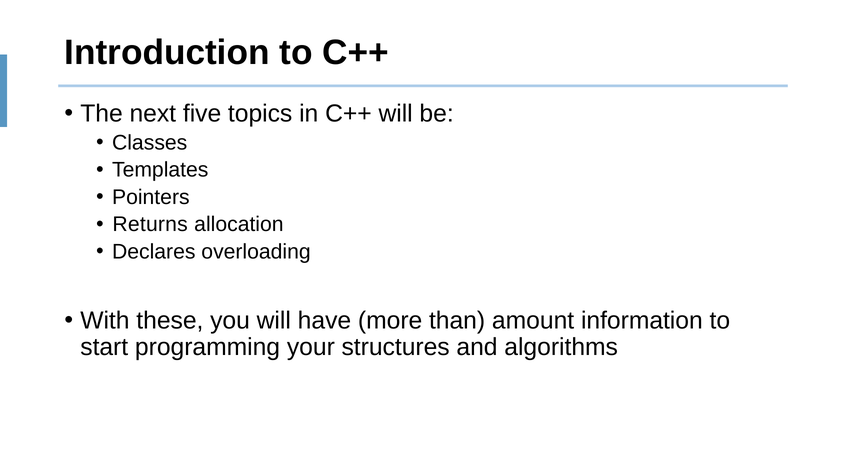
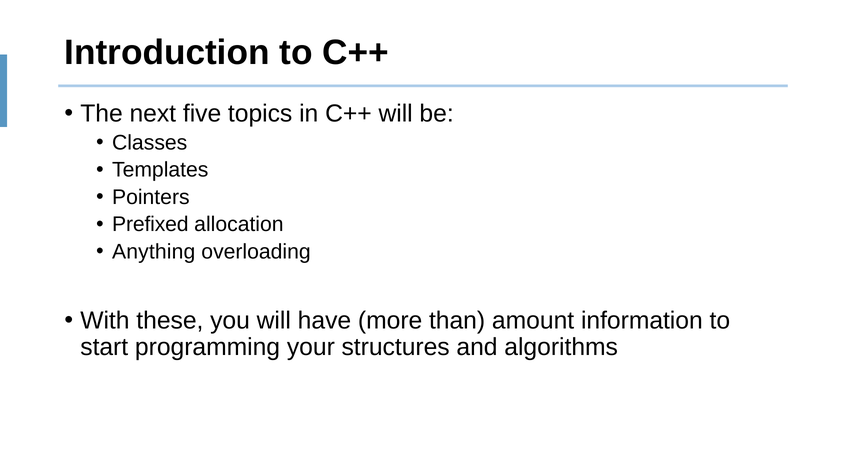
Returns: Returns -> Prefixed (150, 224)
Declares: Declares -> Anything (154, 252)
